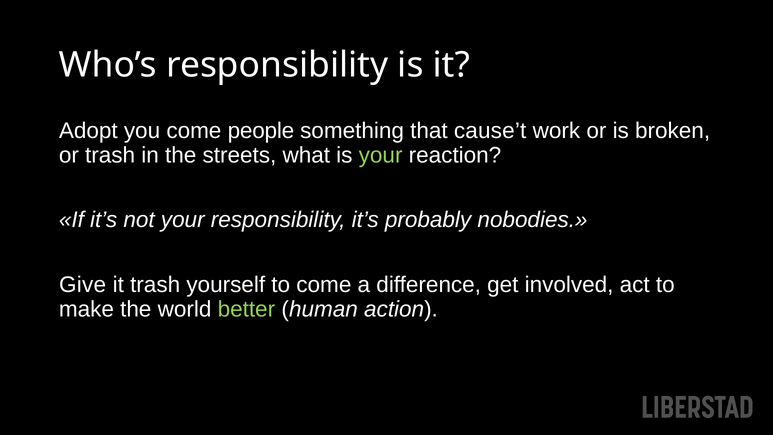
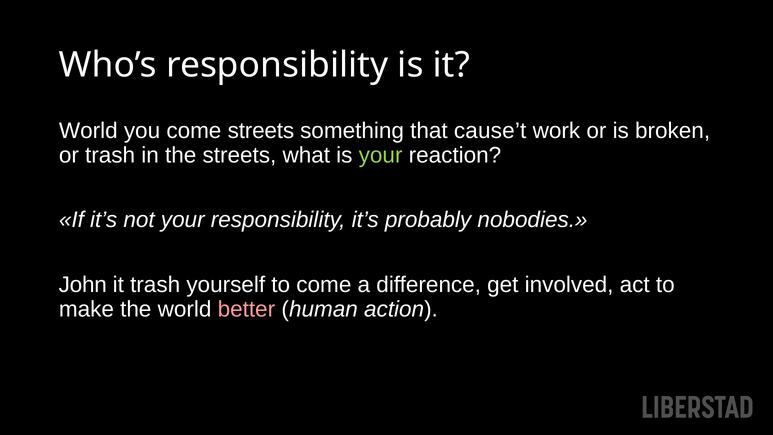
Adopt: Adopt -> World (88, 131)
come people: people -> streets (261, 131)
Give: Give -> John (83, 285)
better colour: light green -> pink (246, 309)
